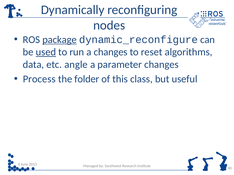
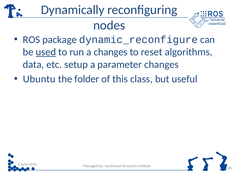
package underline: present -> none (60, 40)
angle: angle -> setup (76, 65)
Process: Process -> Ubuntu (39, 79)
